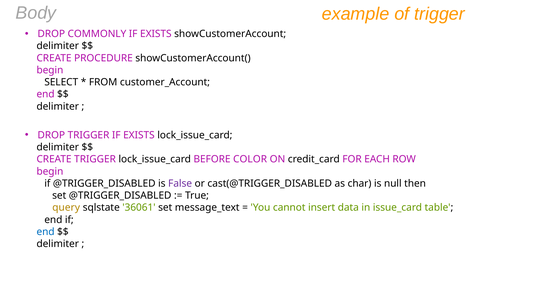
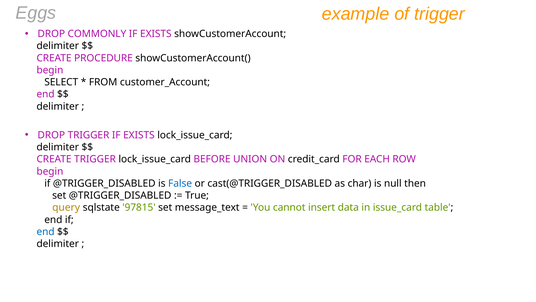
Body: Body -> Eggs (36, 13)
COLOR: COLOR -> UNION (250, 159)
False colour: purple -> blue (180, 183)
36061: 36061 -> 97815 (139, 207)
